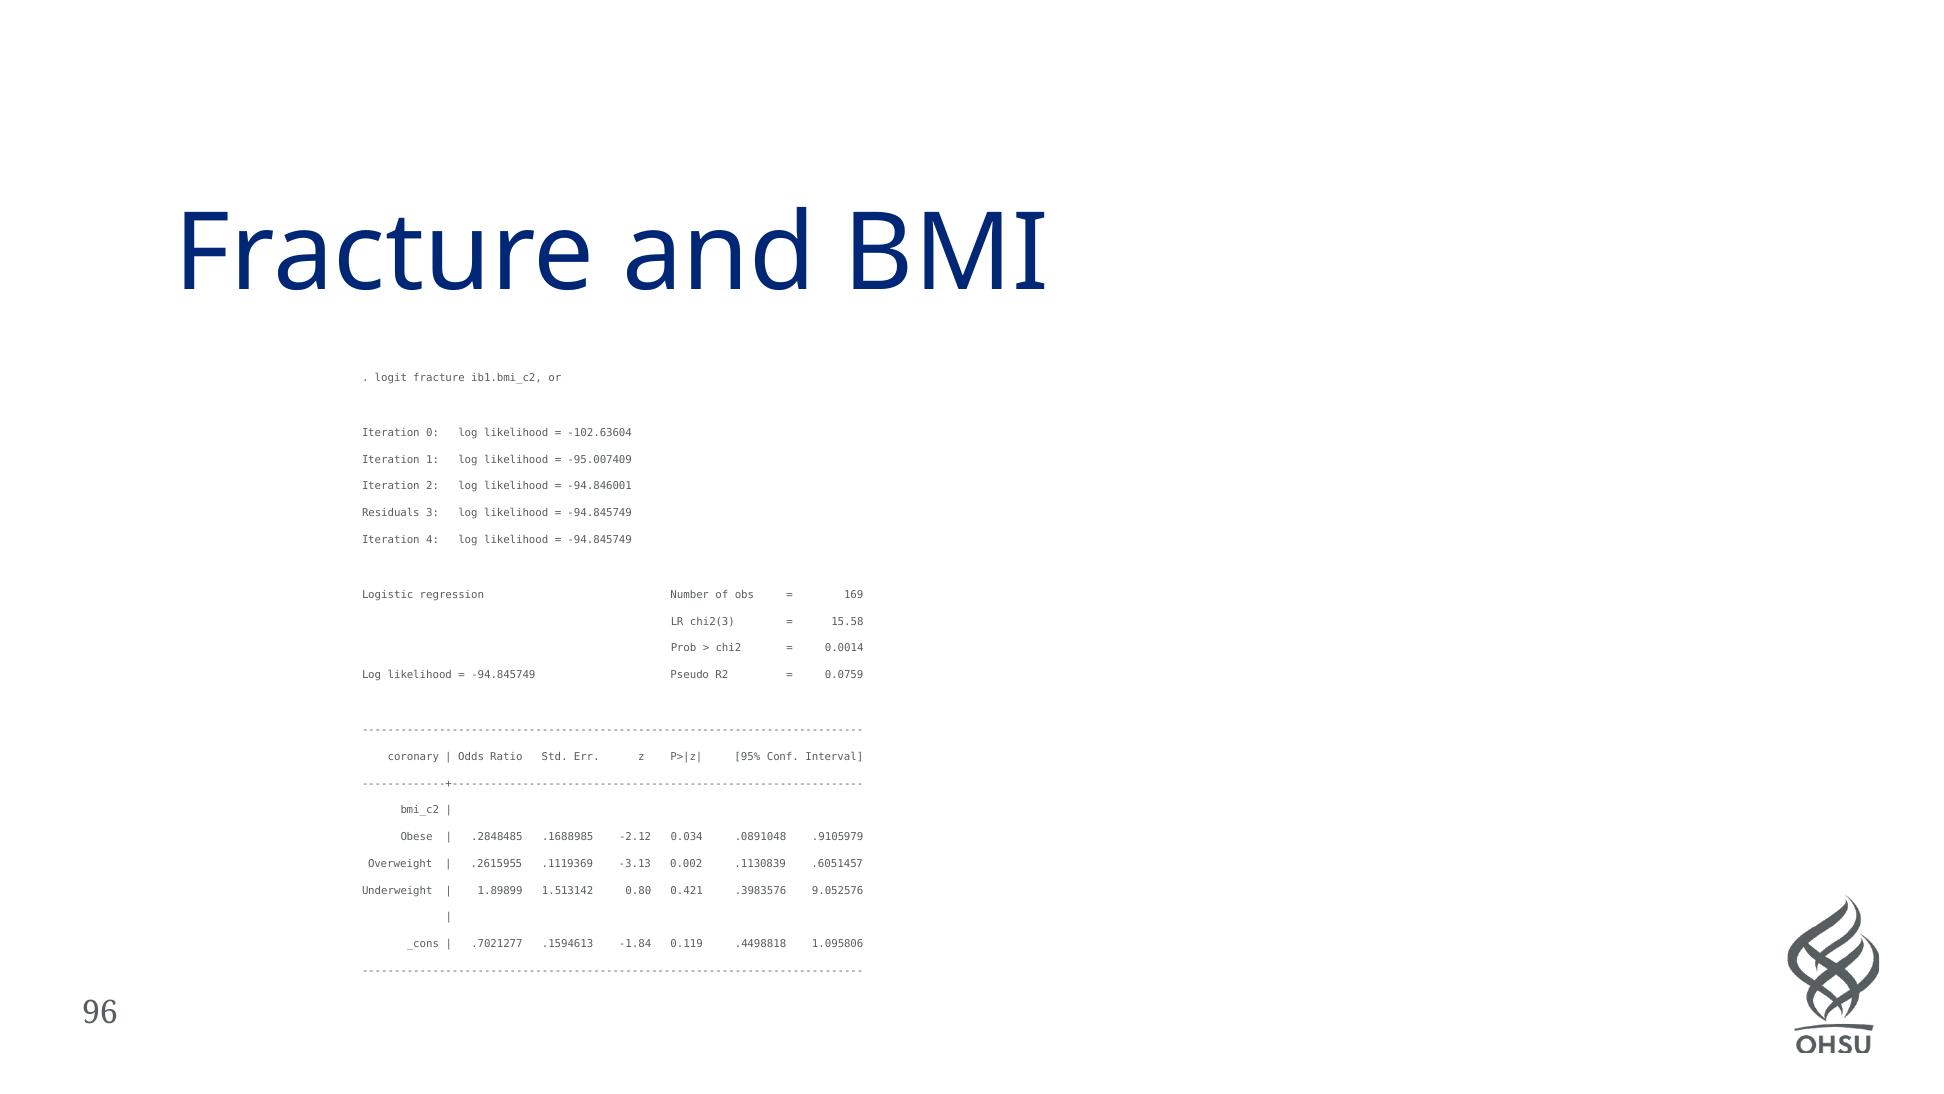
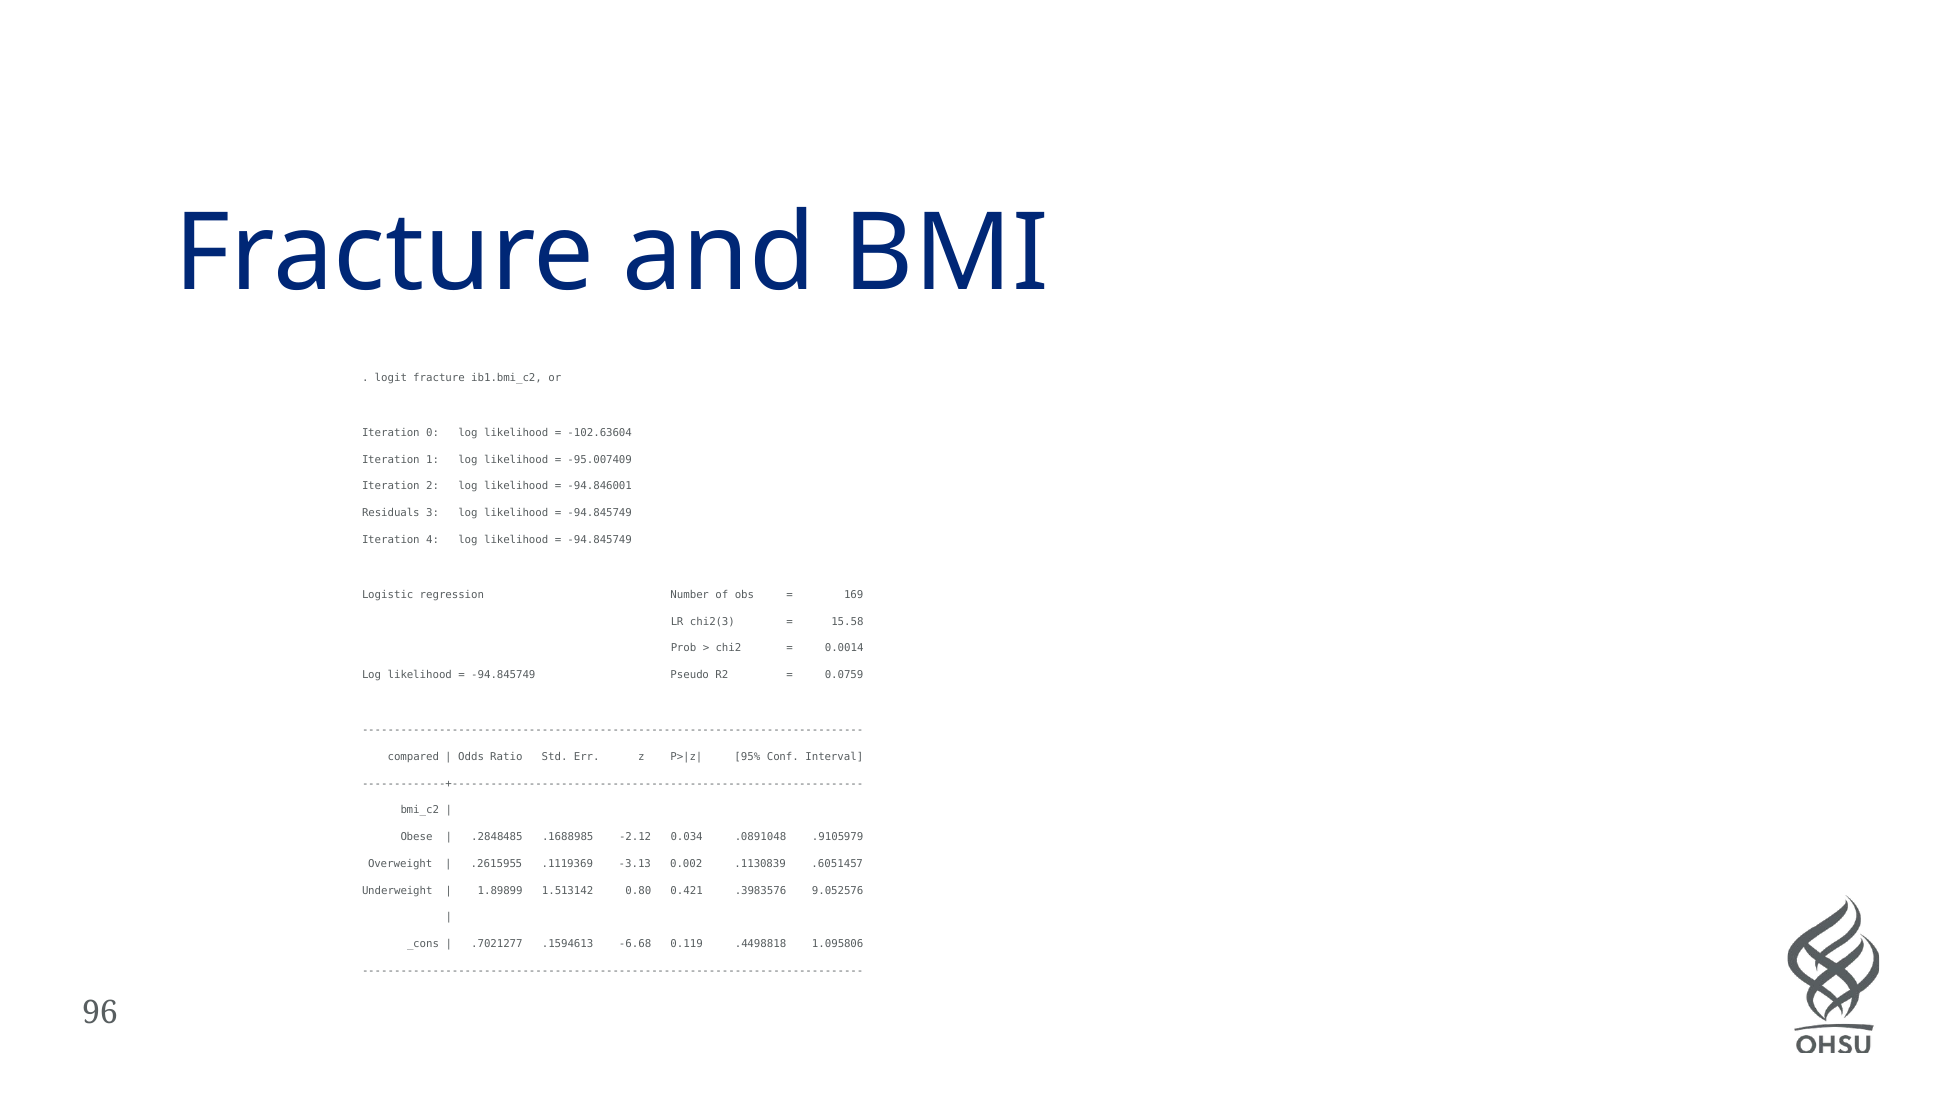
coronary: coronary -> compared (413, 757)
-1.84: -1.84 -> -6.68 (635, 944)
